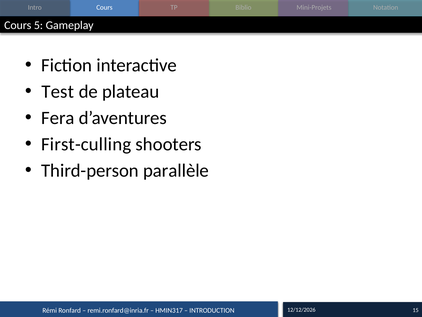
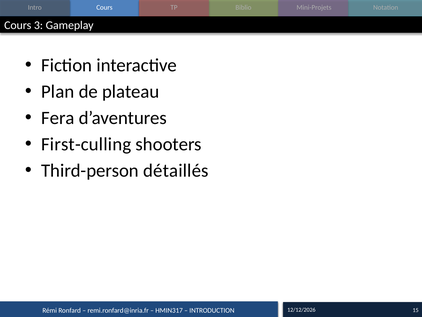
5: 5 -> 3 (38, 25)
Test: Test -> Plan (58, 92)
parallèle: parallèle -> détaillés (176, 170)
